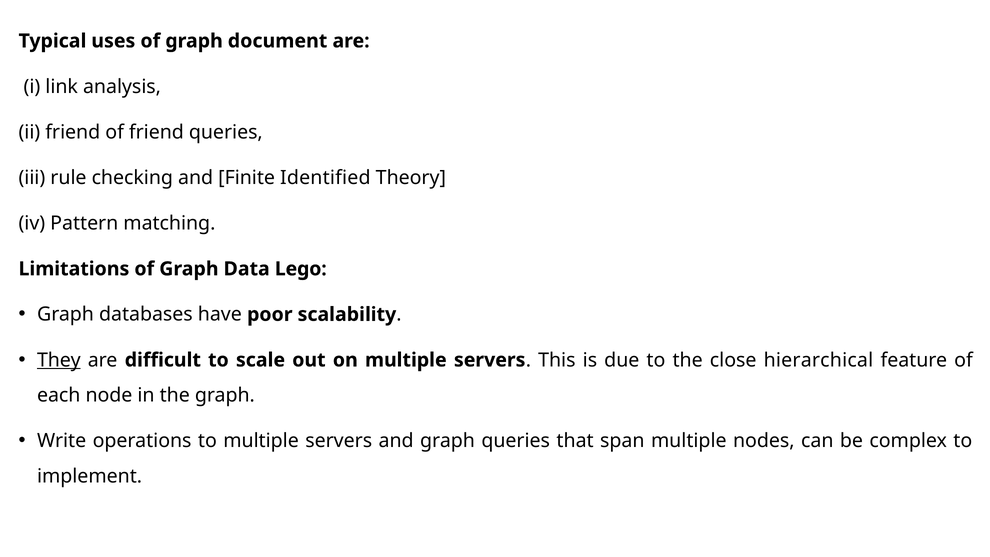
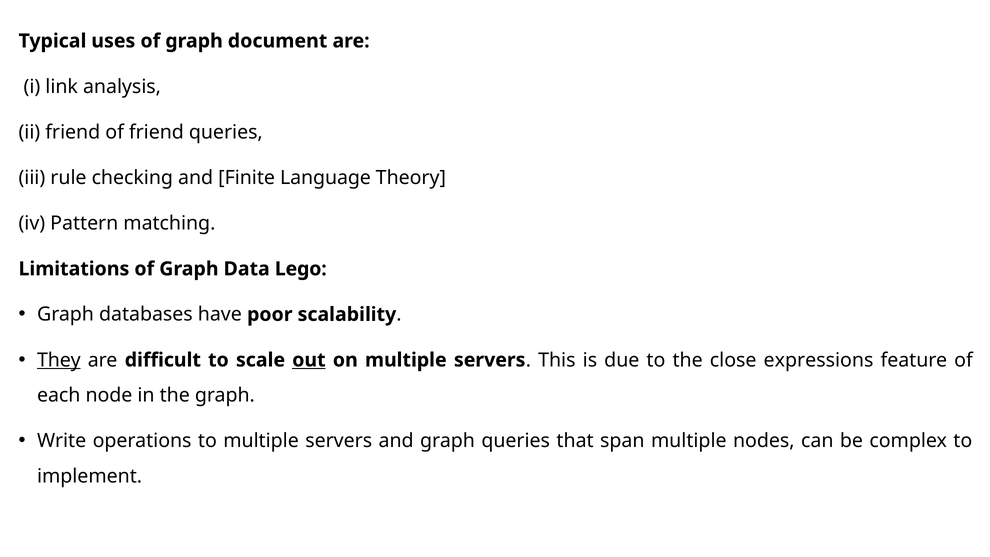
Identified: Identified -> Language (325, 178)
out underline: none -> present (309, 360)
hierarchical: hierarchical -> expressions (819, 360)
